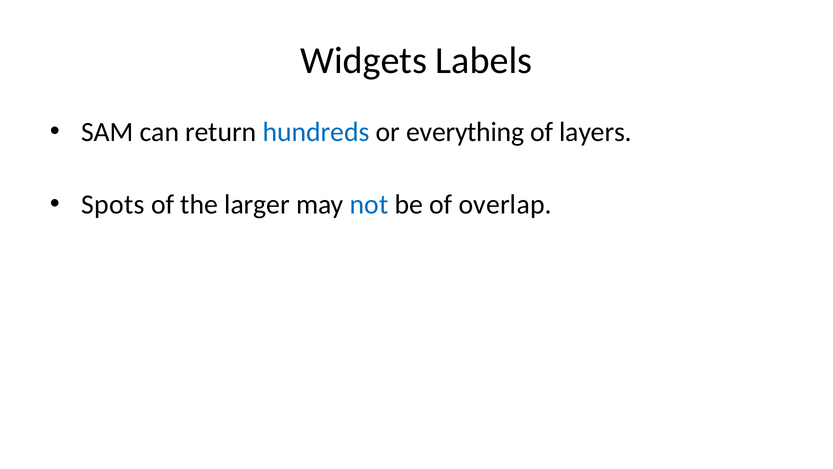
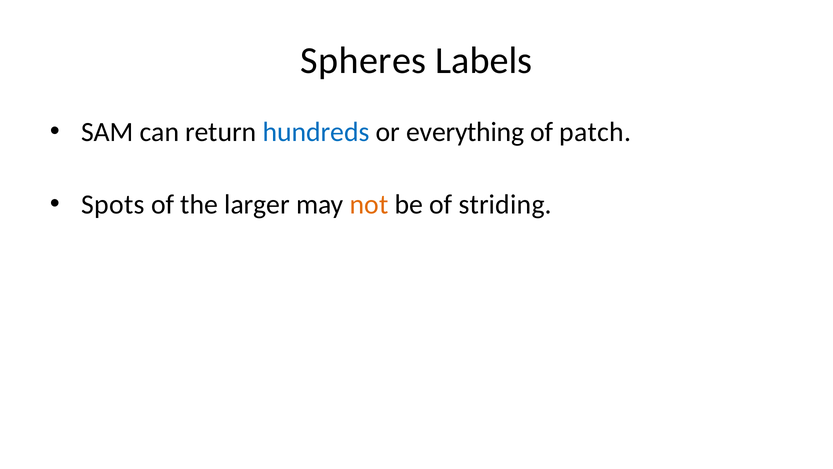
Widgets: Widgets -> Spheres (363, 60)
layers: layers -> patch (595, 132)
not colour: blue -> orange (369, 204)
overlap: overlap -> striding (505, 204)
